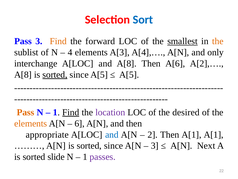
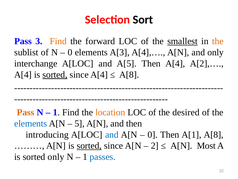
Sort colour: blue -> black (143, 20)
4: 4 -> 0 (70, 52)
and A[8: A[8 -> A[5 (127, 63)
Then A[6: A[6 -> A[4 (175, 63)
A[8: A[8 -> A[4 (23, 74)
since A[5: A[5 -> A[4 (99, 74)
A[5: A[5 -> A[8 (129, 74)
Find underline: present -> none (71, 112)
location colour: purple -> orange (110, 112)
elements colour: orange -> blue (31, 123)
6: 6 -> 5 (80, 123)
appropriate: appropriate -> introducing (47, 134)
2: 2 -> 0 (153, 134)
A[1 A[1: A[1 -> A[8 (214, 134)
sorted underline: none -> present (89, 145)
3: 3 -> 2 (155, 145)
Next: Next -> Most (206, 145)
sorted slide: slide -> only (56, 156)
passes colour: purple -> blue (103, 156)
